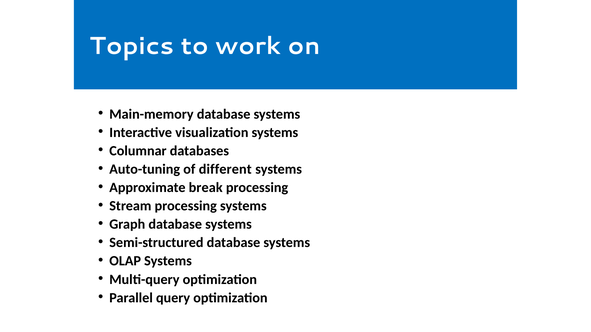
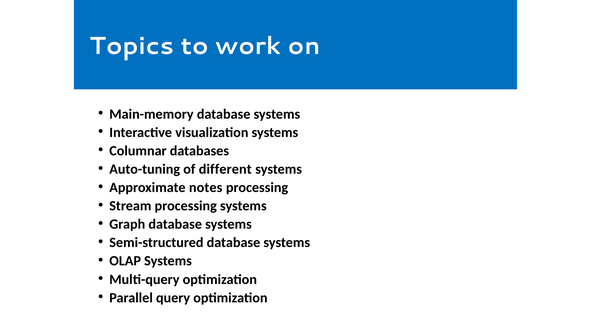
break: break -> notes (206, 188)
